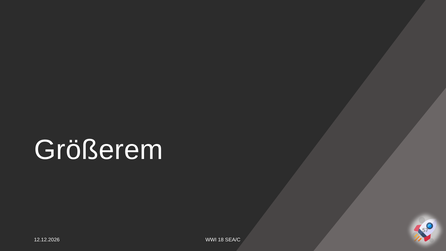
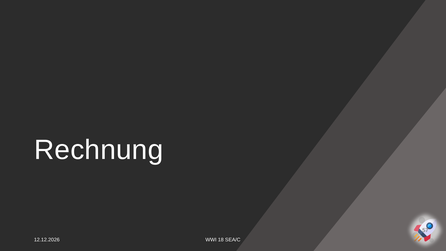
Größerem: Größerem -> Rechnung (99, 150)
